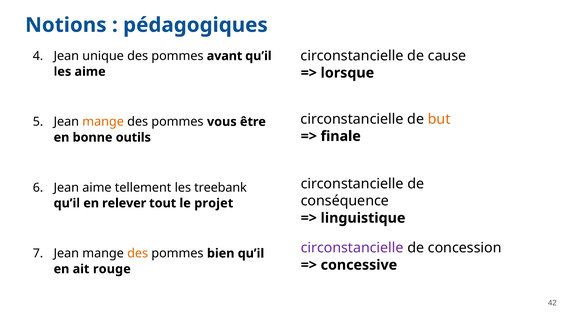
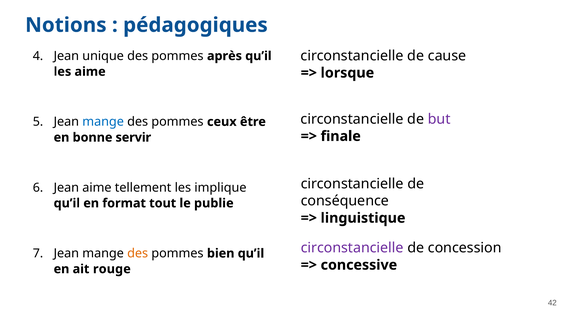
avant: avant -> après (224, 56)
but colour: orange -> purple (439, 119)
mange colour: orange -> blue (103, 122)
vous: vous -> ceux (222, 122)
outils: outils -> servir (133, 138)
treebank: treebank -> implique (220, 188)
relever: relever -> format (124, 204)
projet: projet -> publie (214, 204)
